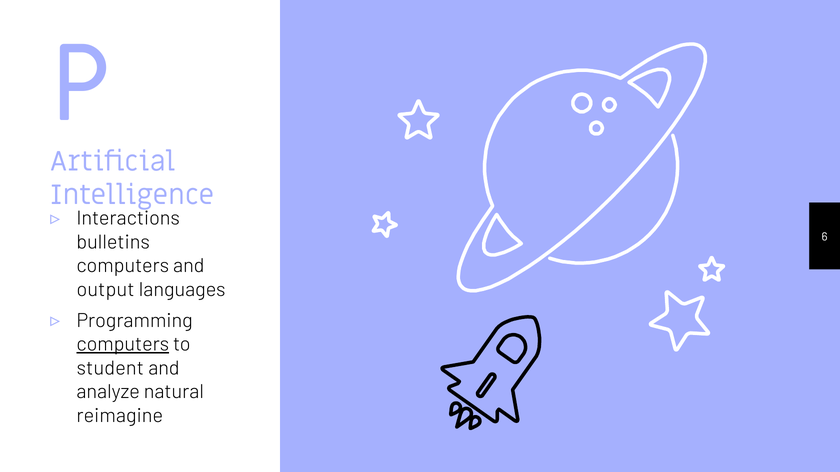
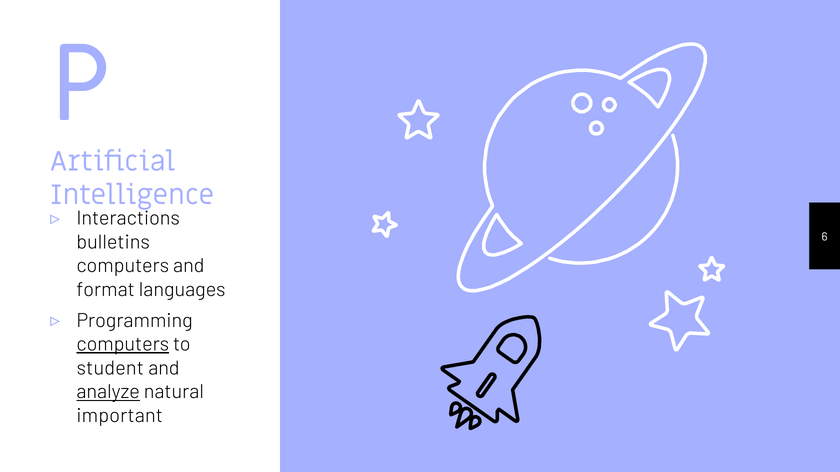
output: output -> format (106, 290)
analyze underline: none -> present (108, 392)
reimagine: reimagine -> important (120, 416)
